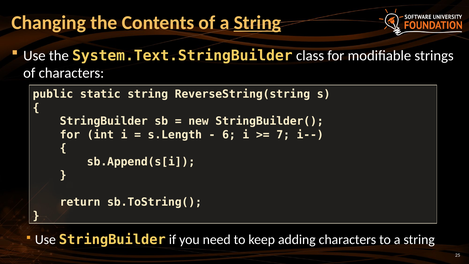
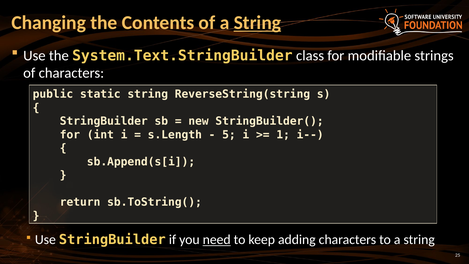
6: 6 -> 5 (229, 135)
7: 7 -> 1 (283, 135)
need underline: none -> present (217, 240)
